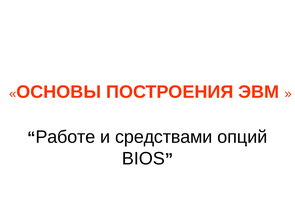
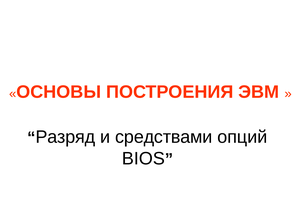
Работе: Работе -> Разряд (65, 137)
